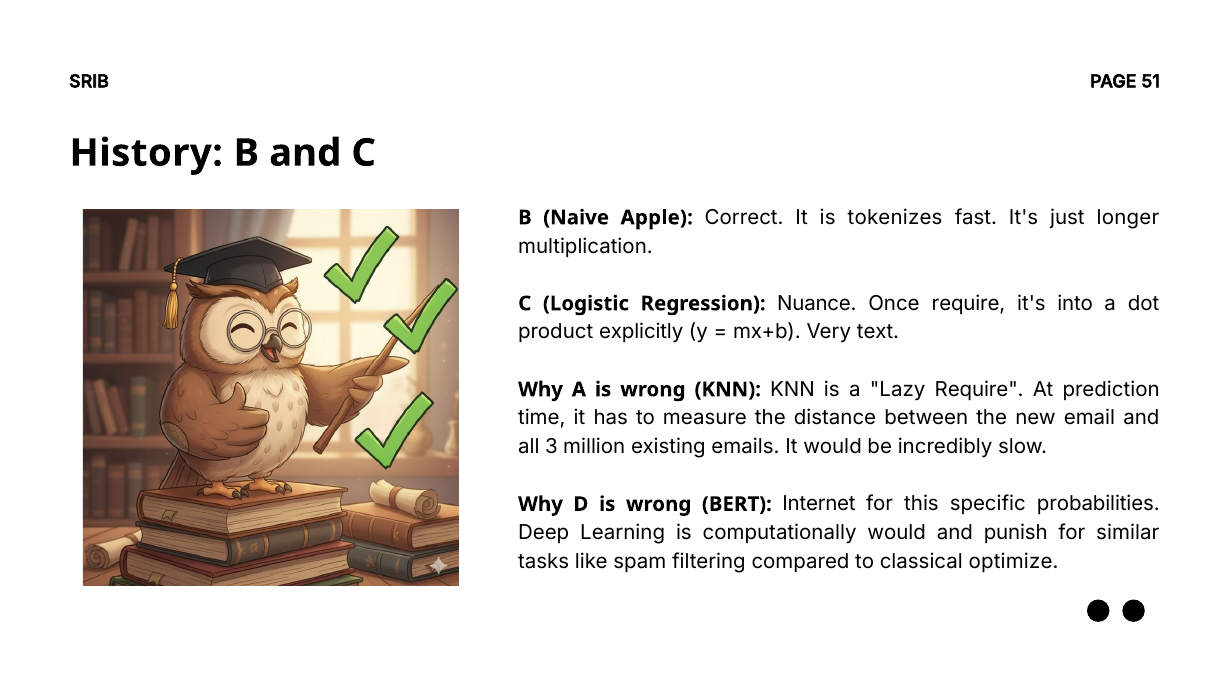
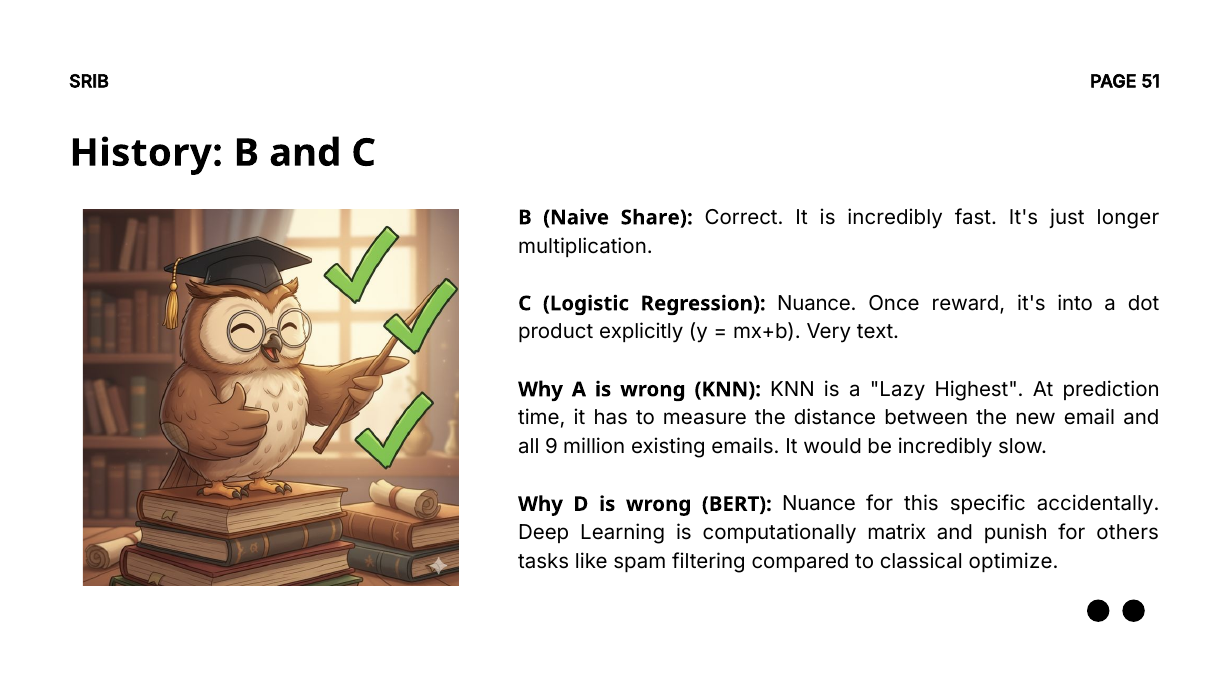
Apple: Apple -> Share (657, 218)
is tokenizes: tokenizes -> incredibly (895, 218)
Once require: require -> reward (968, 304)
Lazy Require: Require -> Highest (979, 390)
3: 3 -> 9 (551, 447)
BERT Internet: Internet -> Nuance (819, 504)
probabilities: probabilities -> accidentally (1098, 504)
computationally would: would -> matrix (897, 533)
similar: similar -> others (1128, 533)
